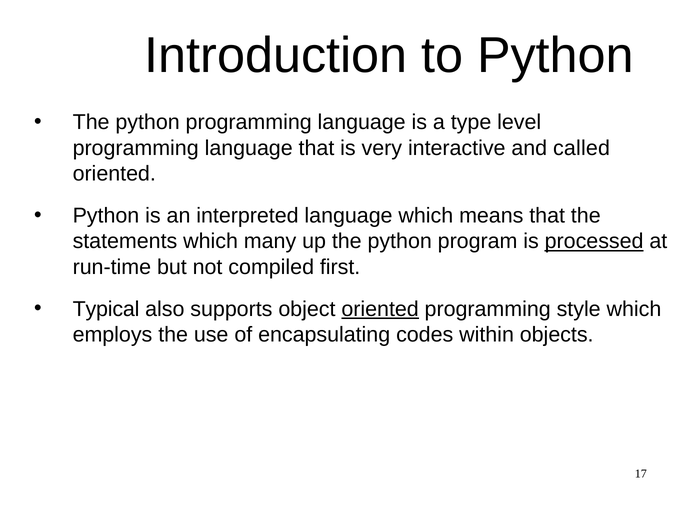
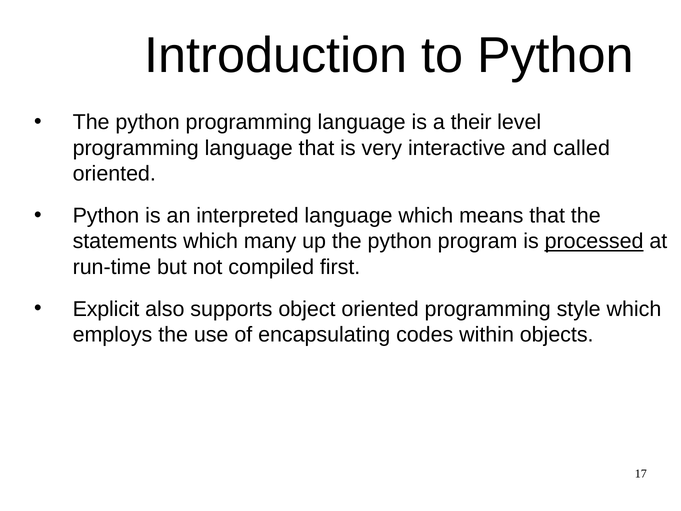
type: type -> their (471, 122)
Typical: Typical -> Explicit (106, 309)
oriented underline: present -> none (380, 309)
